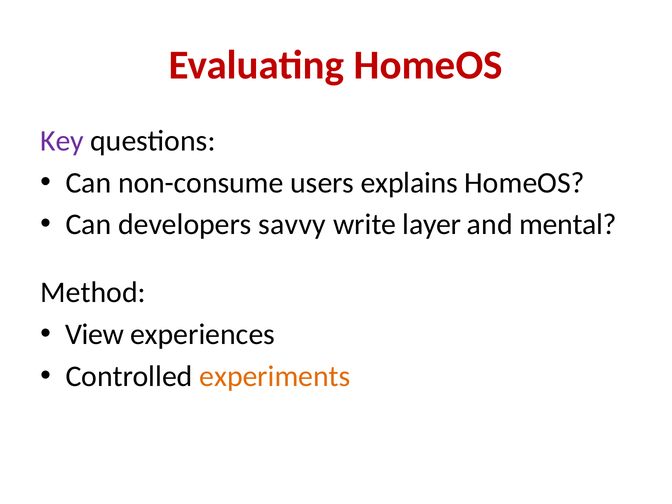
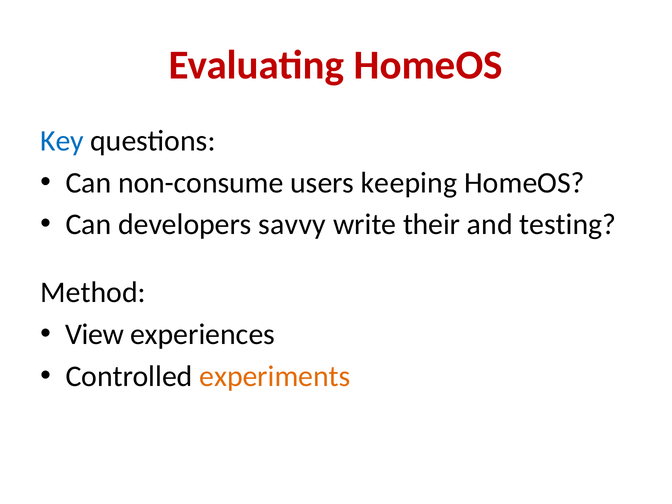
Key colour: purple -> blue (62, 141)
explains: explains -> keeping (409, 183)
layer: layer -> their (432, 225)
mental: mental -> testing (568, 225)
